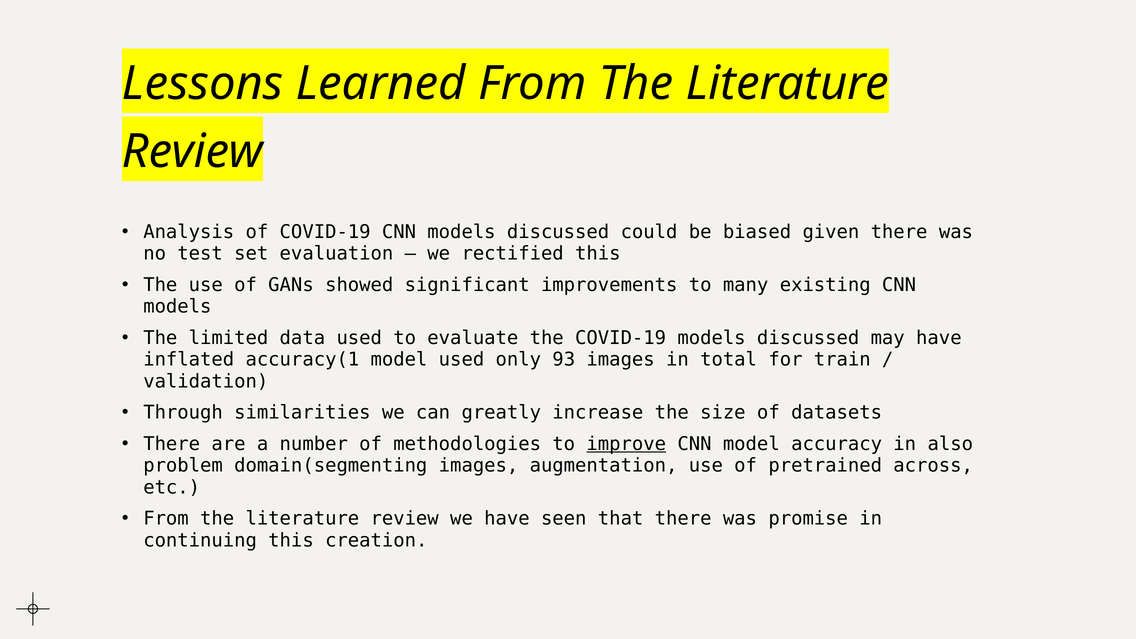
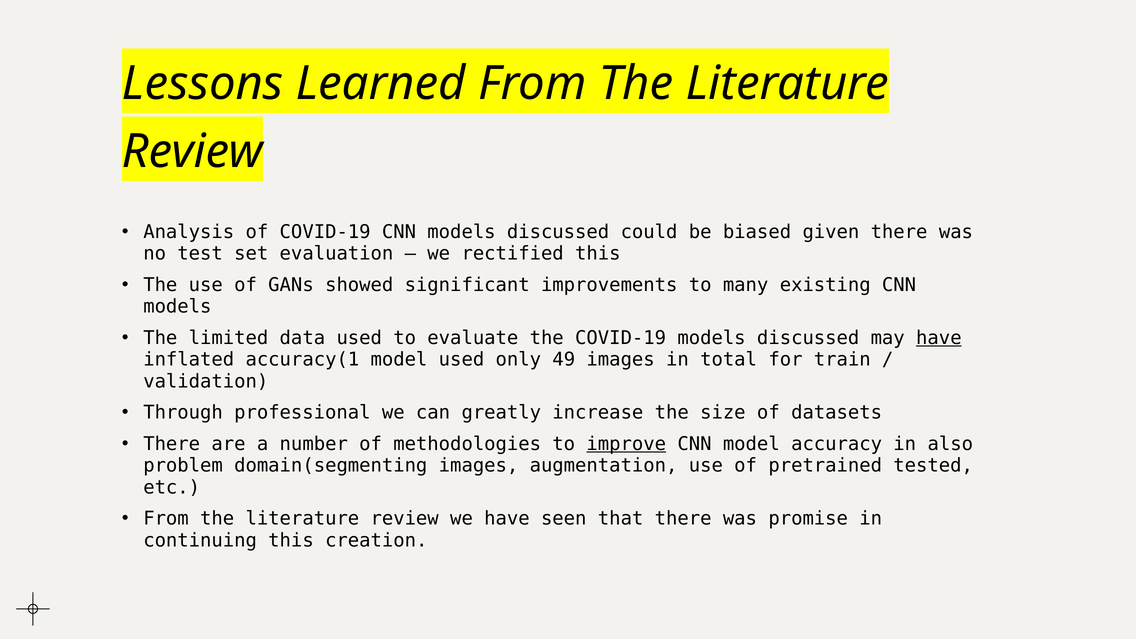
have underline: none -> present (939, 338)
93: 93 -> 49 (564, 360)
similarities: similarities -> professional (302, 413)
across: across -> tested (933, 466)
